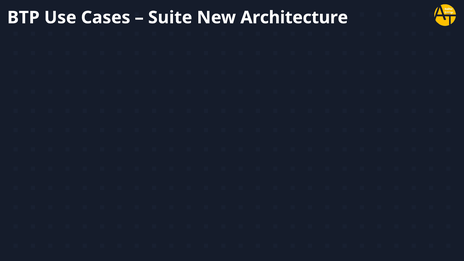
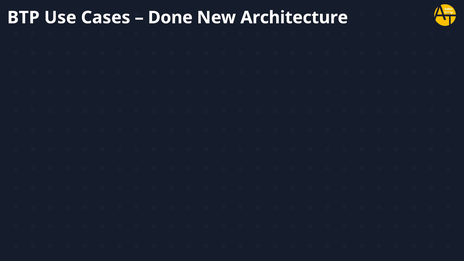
Suite: Suite -> Done (170, 18)
